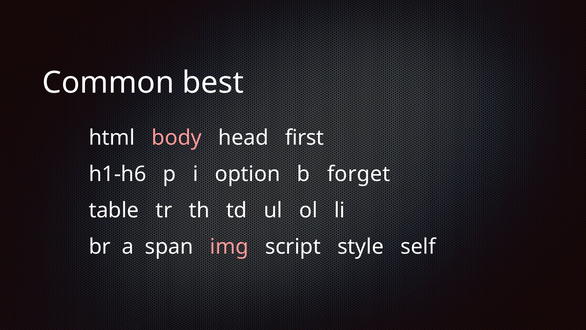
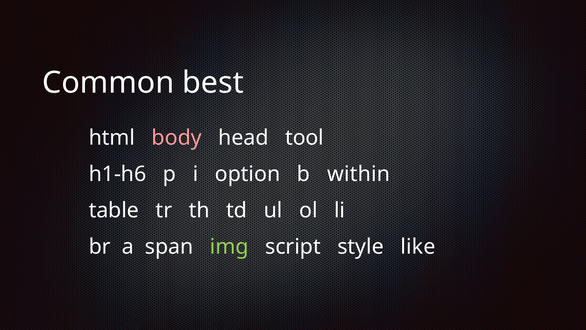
first: first -> tool (305, 137)
forget: forget -> within (359, 174)
img colour: pink -> light green (229, 246)
self: self -> like (418, 246)
